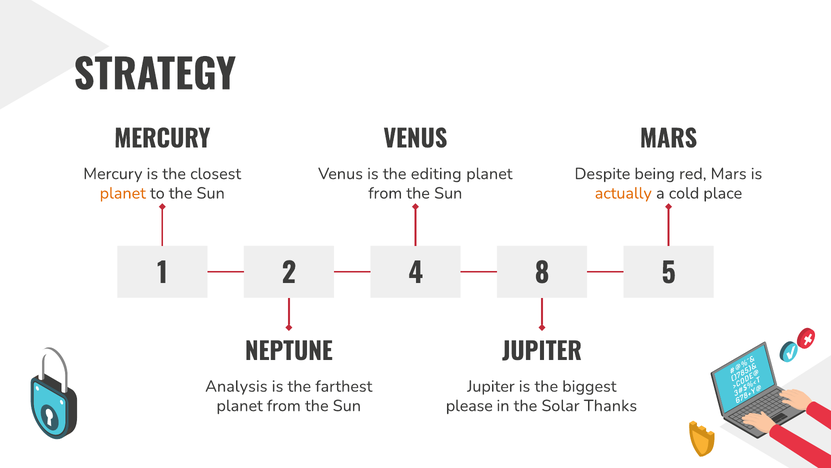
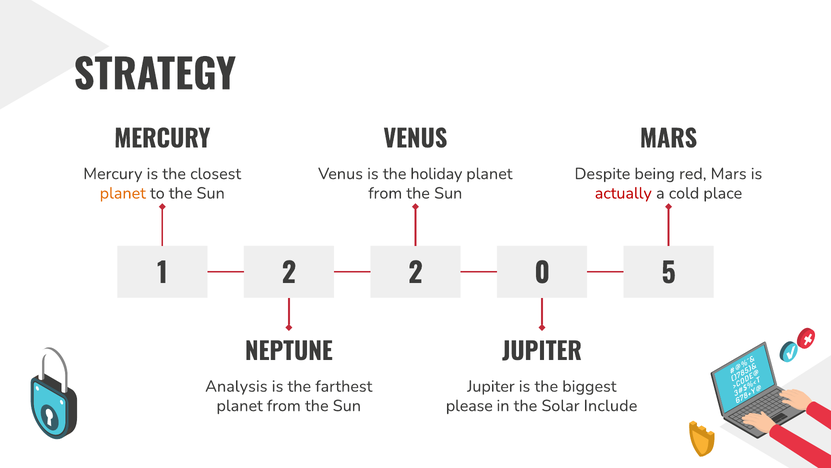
editing: editing -> holiday (436, 174)
actually colour: orange -> red (623, 193)
1 4: 4 -> 2 (416, 273)
8: 8 -> 0 (542, 273)
Thanks: Thanks -> Include (611, 405)
